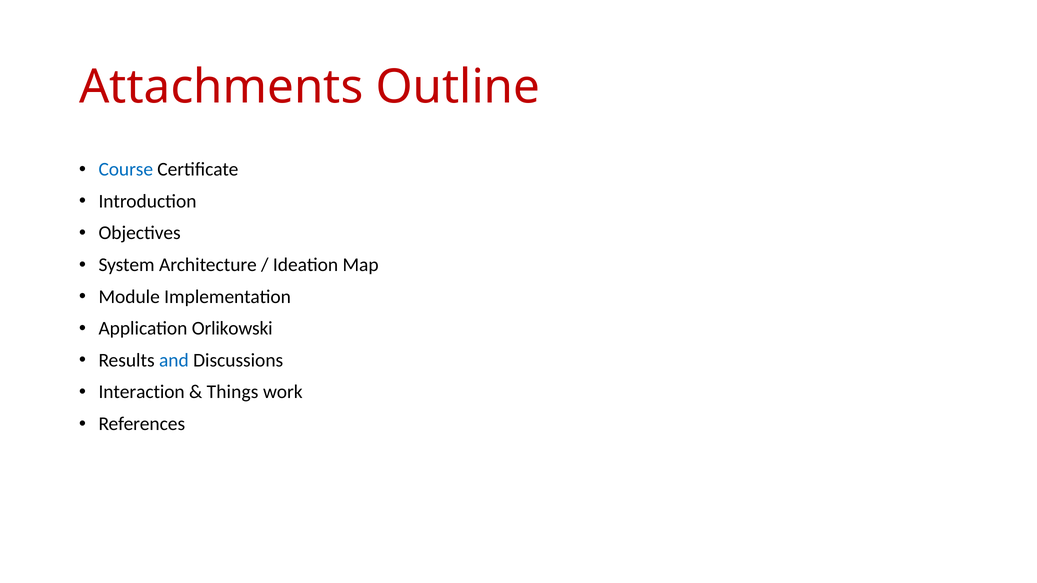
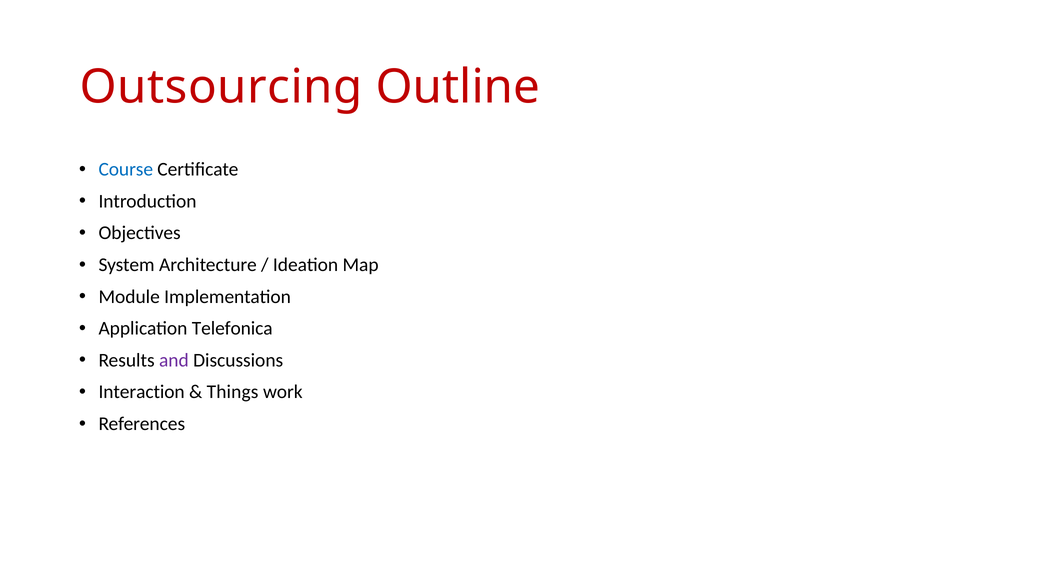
Attachments: Attachments -> Outsourcing (221, 87)
Orlikowski: Orlikowski -> Telefonica (232, 329)
and colour: blue -> purple (174, 360)
